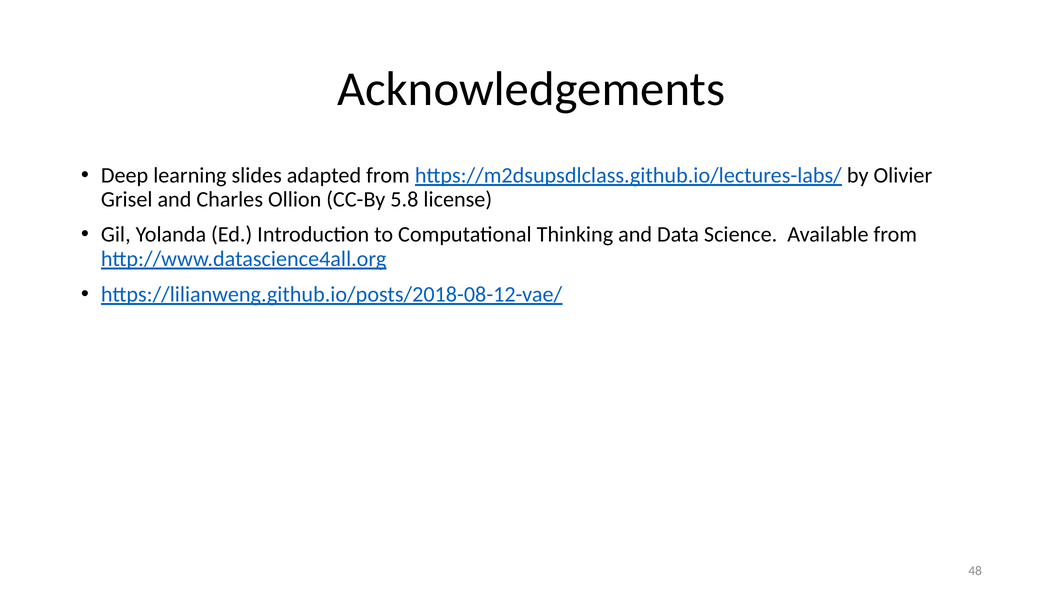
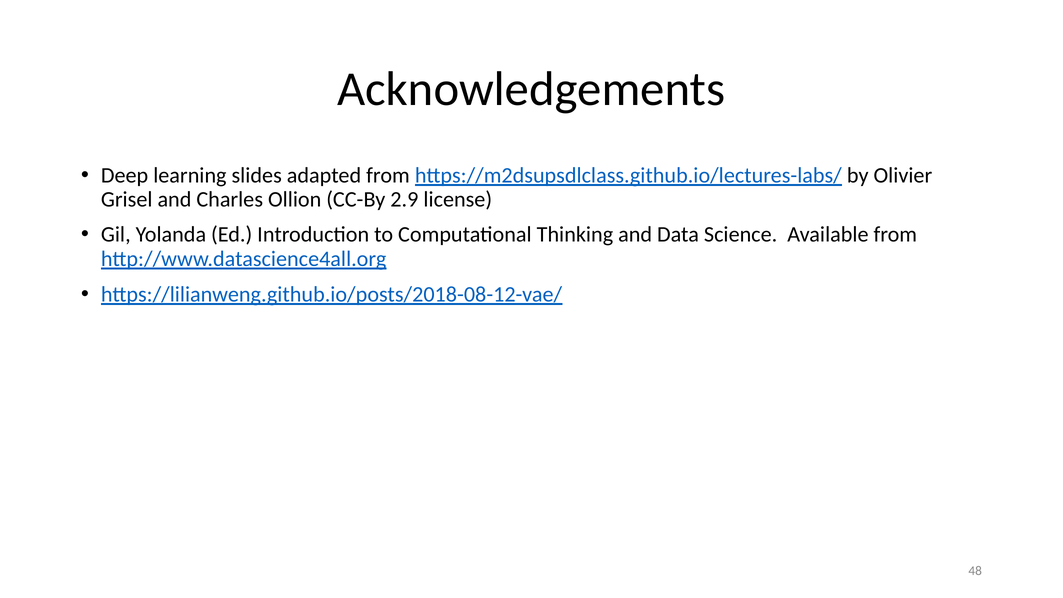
5.8: 5.8 -> 2.9 (404, 199)
